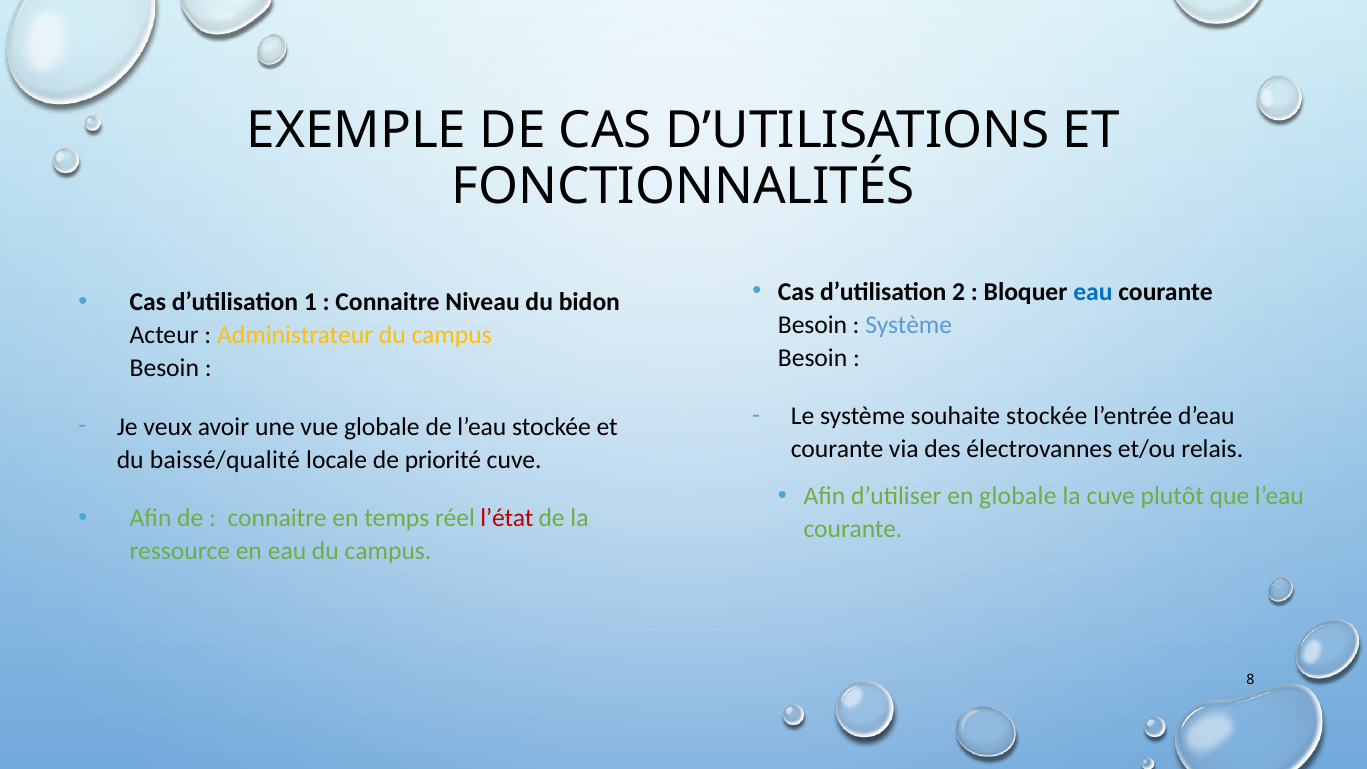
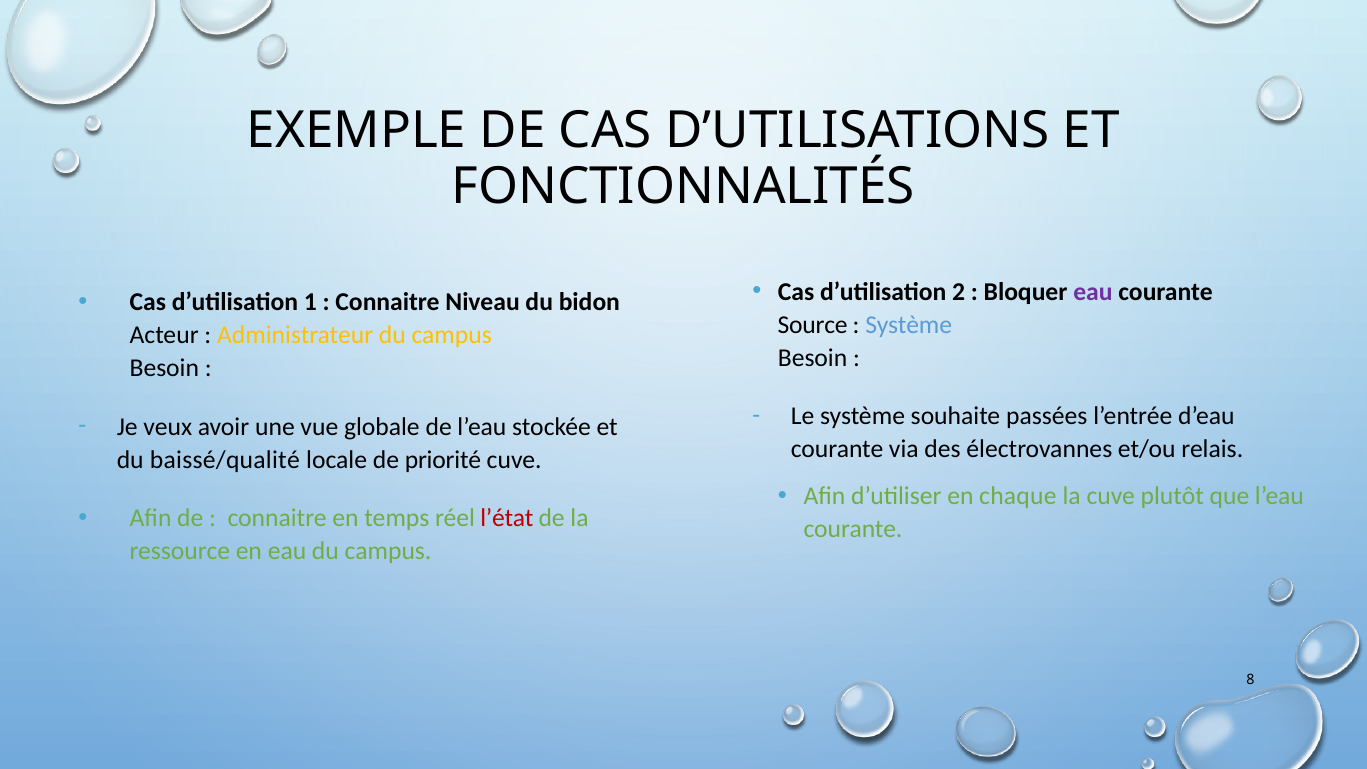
eau colour: blue -> purple (1093, 292)
Besoin: Besoin -> Source (813, 325)
souhaite stockée: stockée -> passées (1047, 416)
en globale: globale -> chaque (1018, 496)
